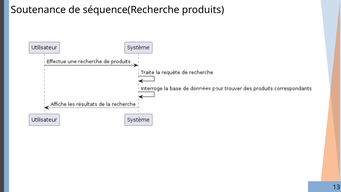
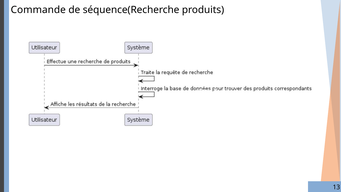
Soutenance: Soutenance -> Commande (38, 10)
